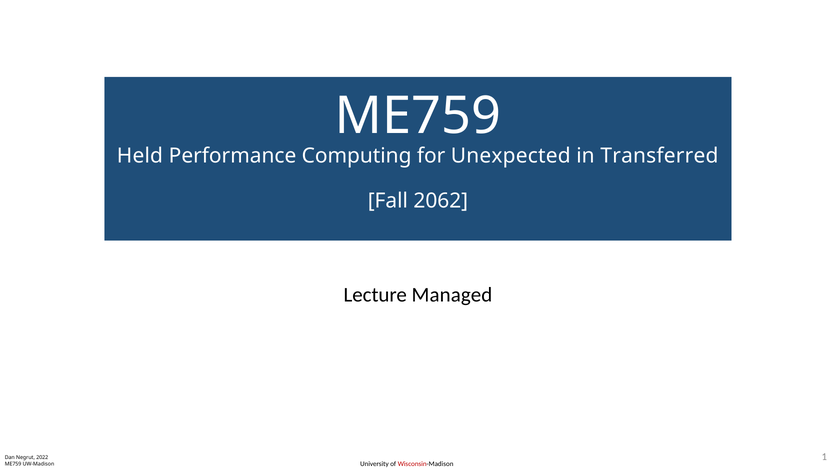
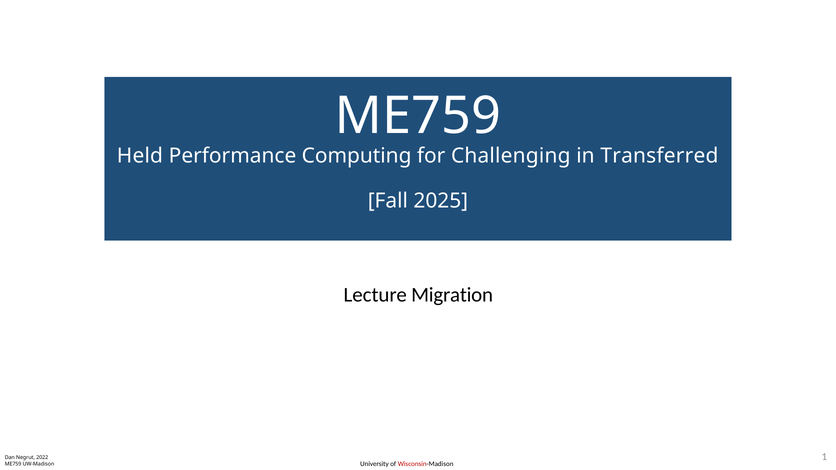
Unexpected: Unexpected -> Challenging (511, 156)
2062: 2062 -> 2025 (441, 201)
Managed: Managed -> Migration (452, 295)
